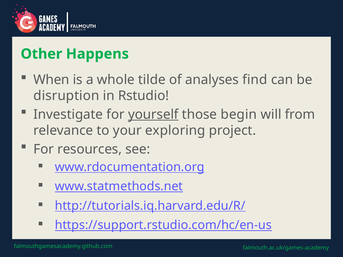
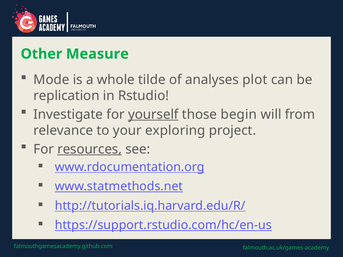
Happens: Happens -> Measure (97, 54)
When: When -> Mode (51, 80)
find: find -> plot (255, 80)
disruption: disruption -> replication (66, 96)
resources underline: none -> present (90, 149)
